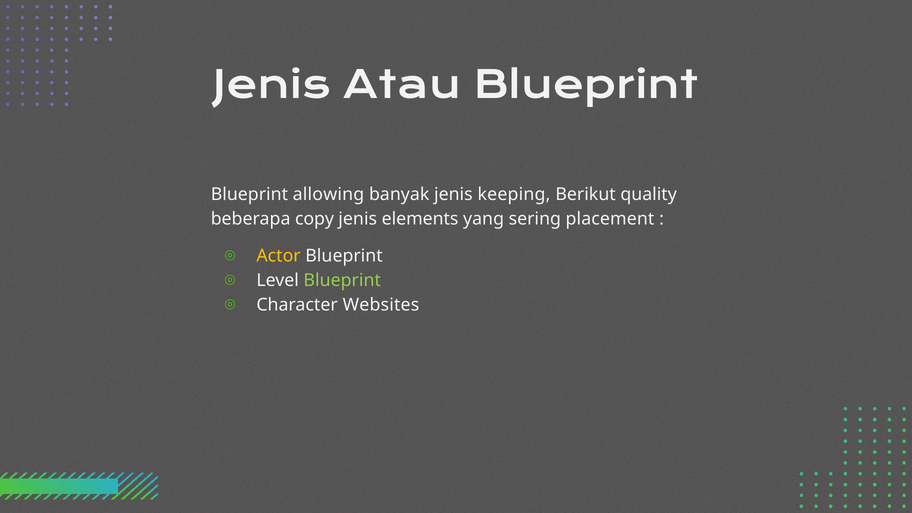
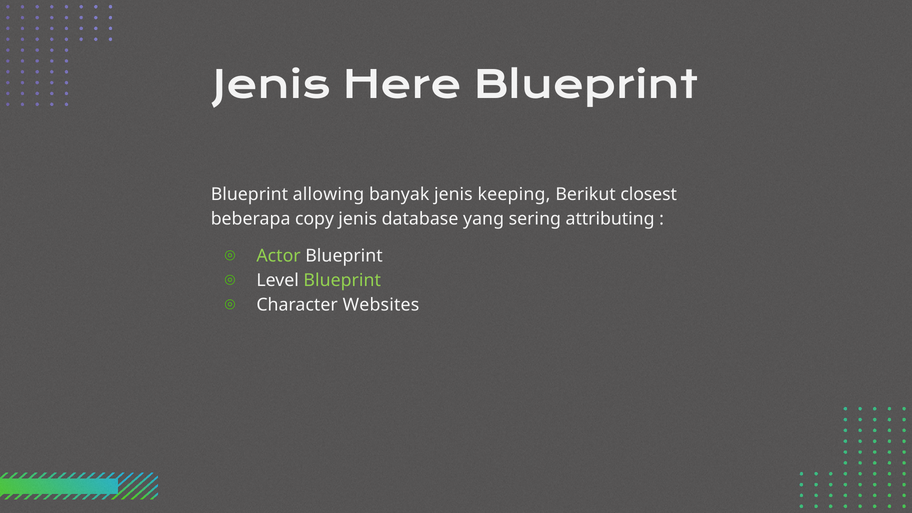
Atau: Atau -> Here (402, 86)
quality: quality -> closest (649, 195)
elements: elements -> database (420, 219)
placement: placement -> attributing (610, 219)
Actor colour: yellow -> light green (279, 256)
